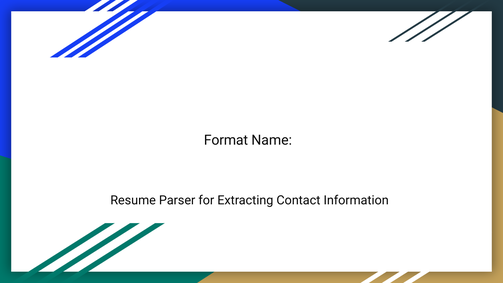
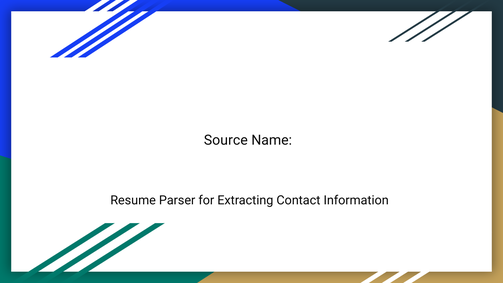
Format: Format -> Source (226, 140)
